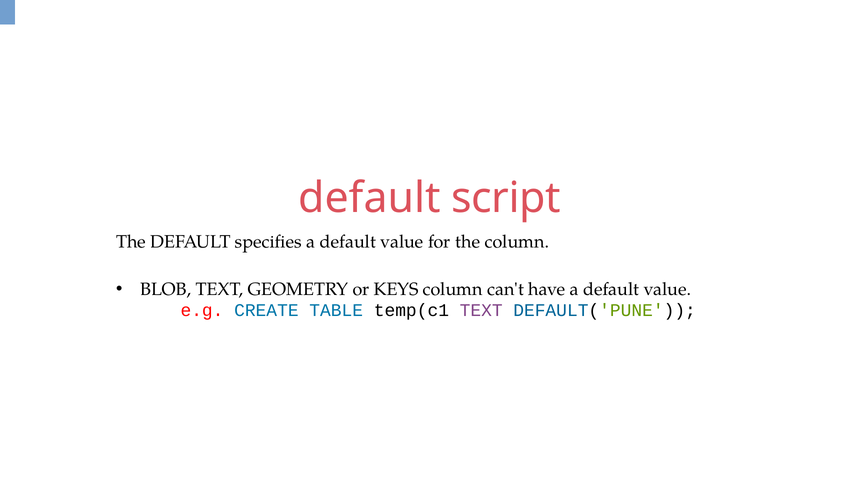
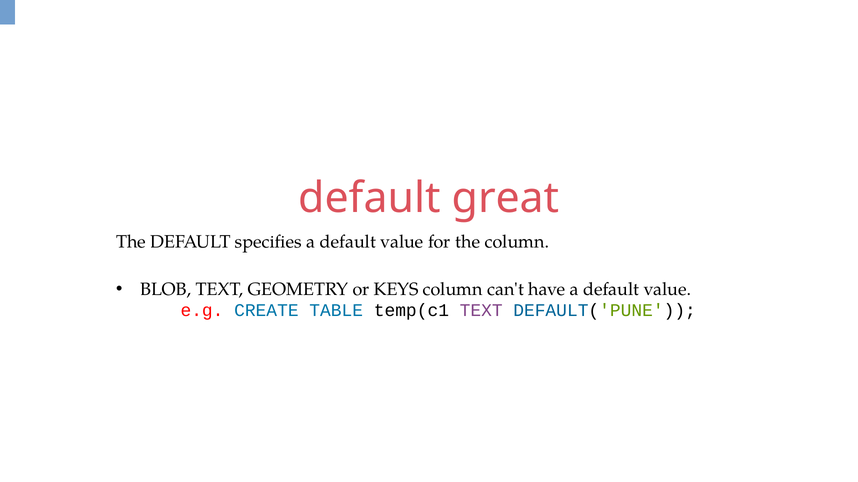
script: script -> great (506, 198)
